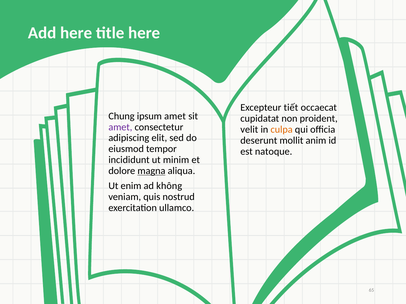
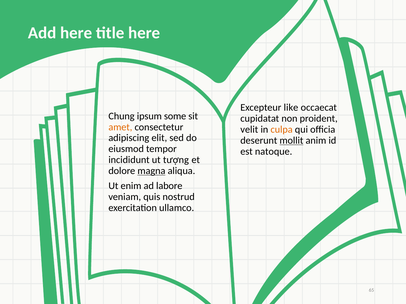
tiết: tiết -> like (291, 108)
ipsum amet: amet -> some (175, 116)
amet colour: purple -> orange (120, 127)
mollit underline: none -> present (291, 141)
minim: minim -> tượng (176, 160)
không: không -> labore (169, 186)
